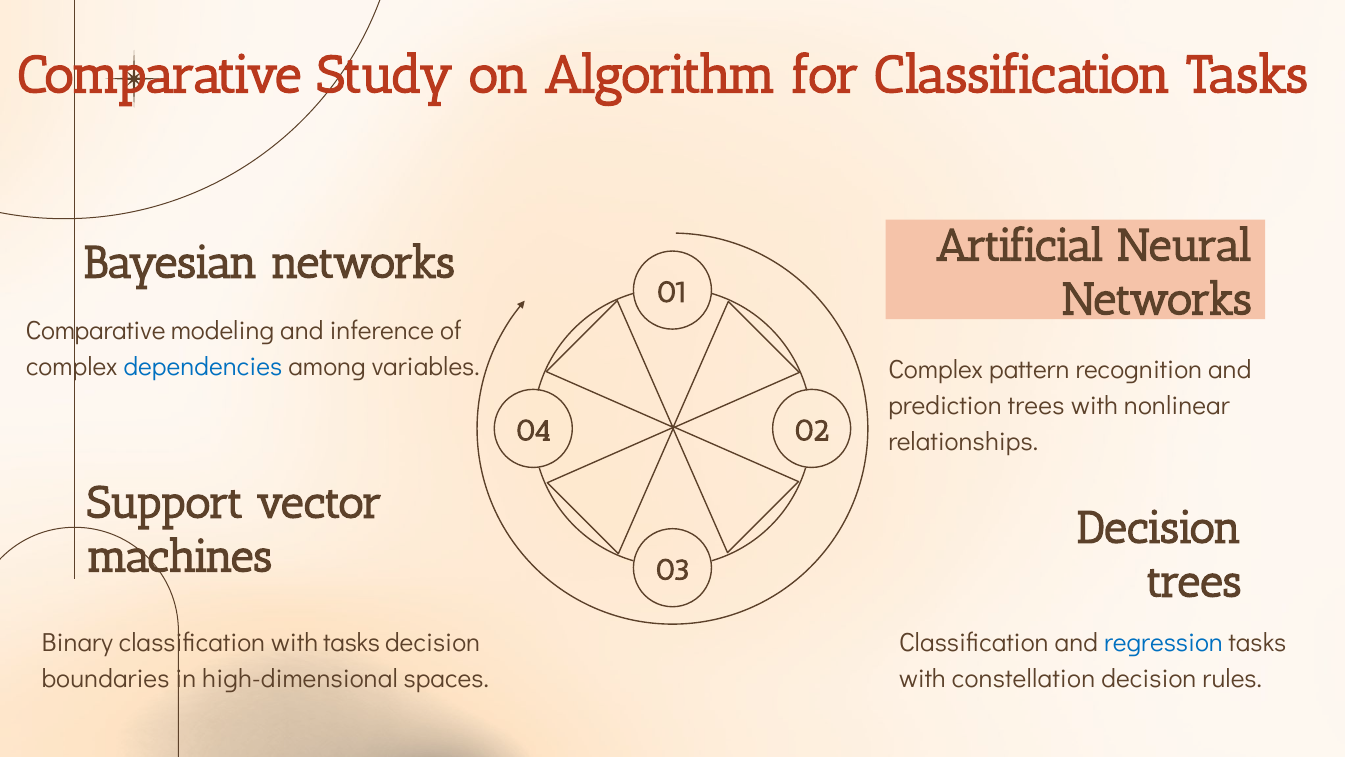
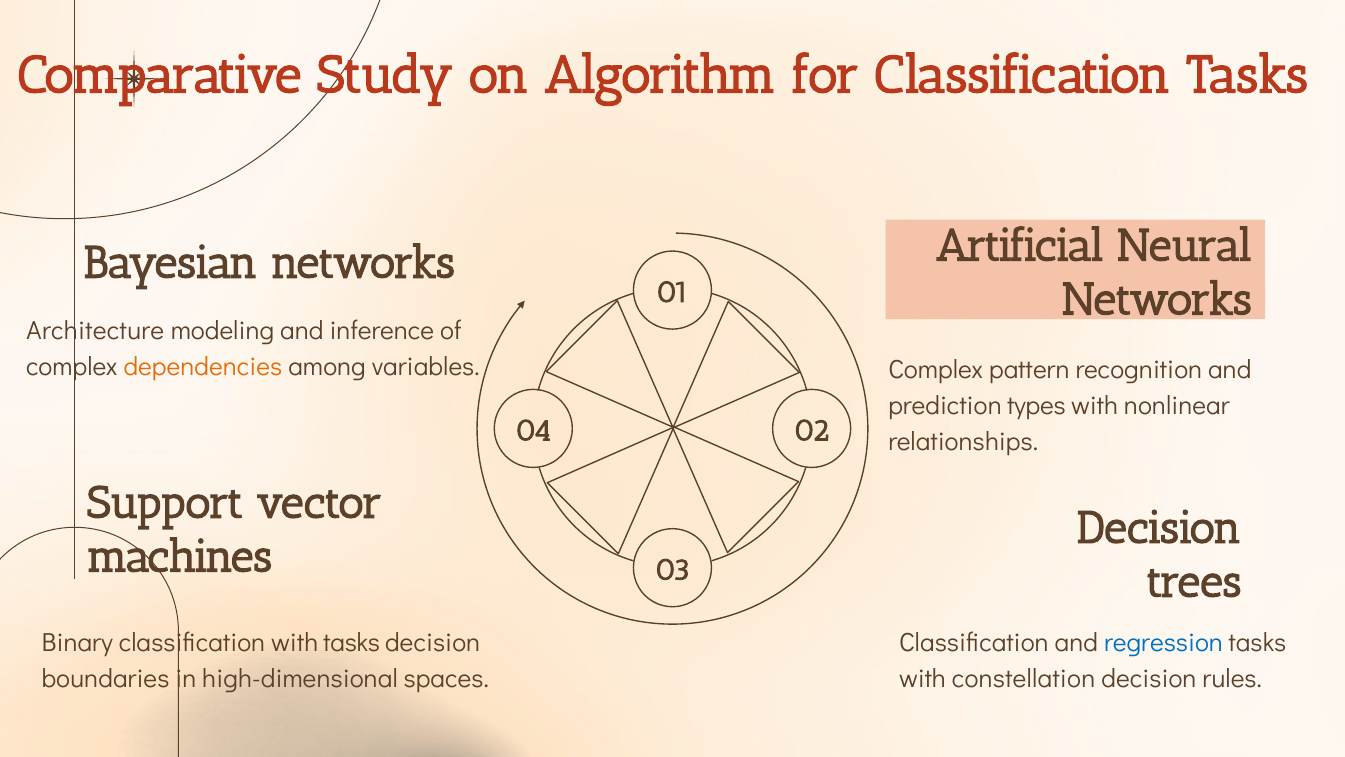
Comparative: Comparative -> Architecture (95, 331)
dependencies colour: blue -> orange (203, 367)
prediction trees: trees -> types (1036, 405)
